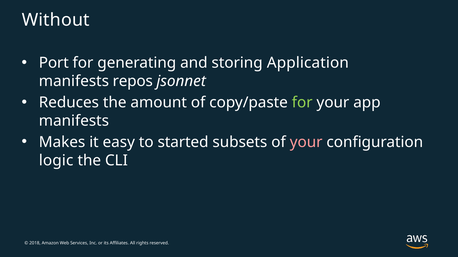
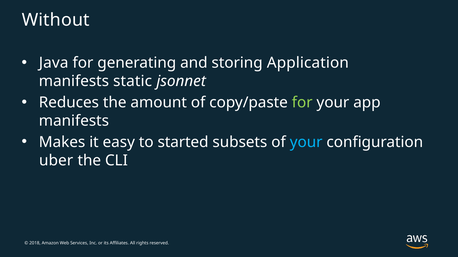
Port: Port -> Java (54, 63)
repos: repos -> static (133, 81)
your colour: pink -> light blue (306, 142)
logic: logic -> uber (56, 161)
